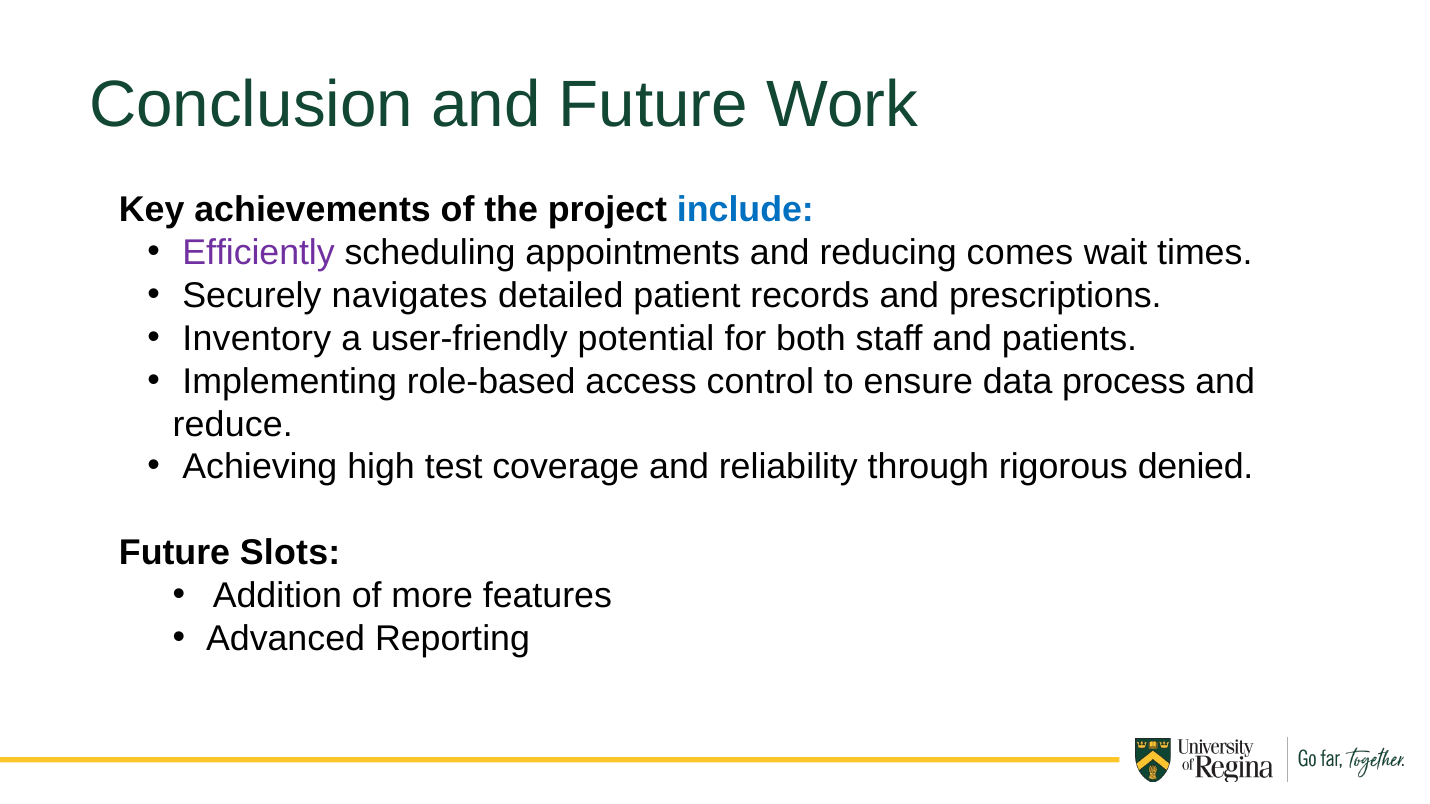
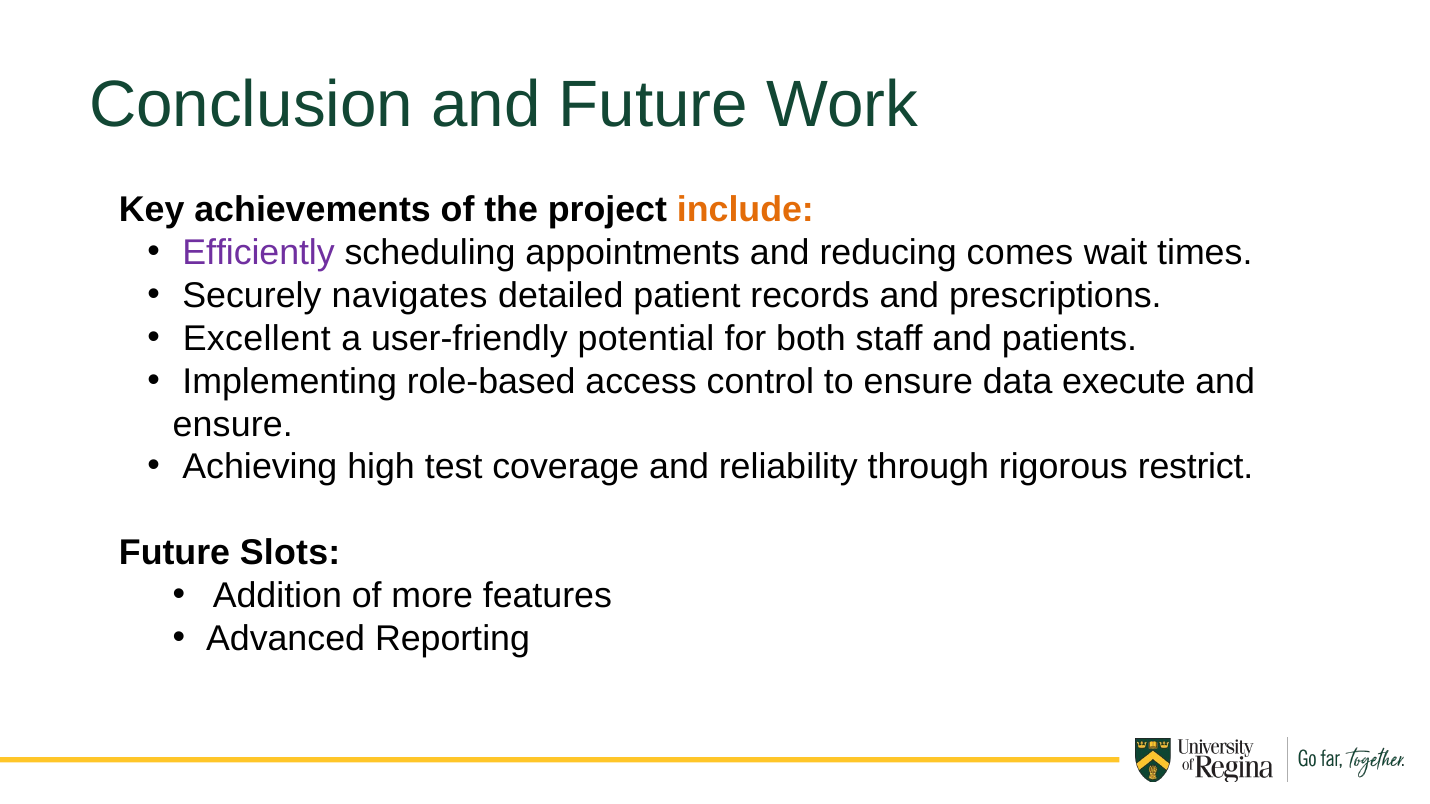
include colour: blue -> orange (745, 210)
Inventory: Inventory -> Excellent (257, 339)
process: process -> execute (1124, 382)
reduce: reduce -> ensure (233, 424)
denied: denied -> restrict (1195, 467)
